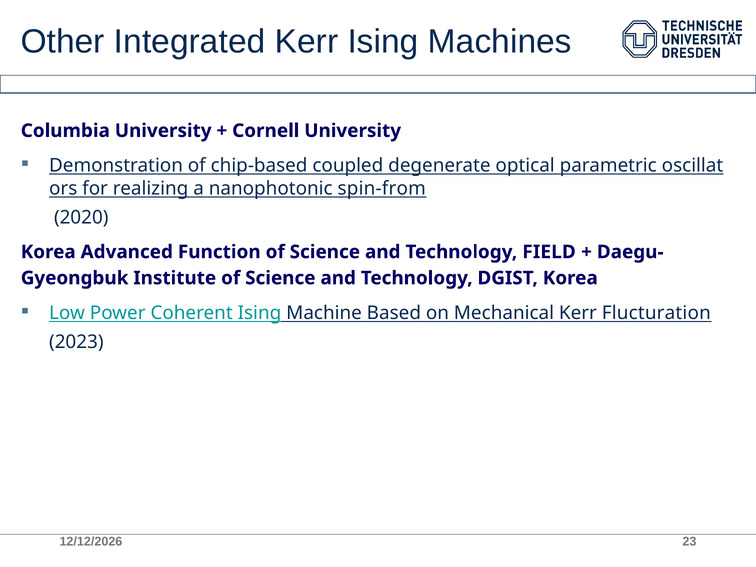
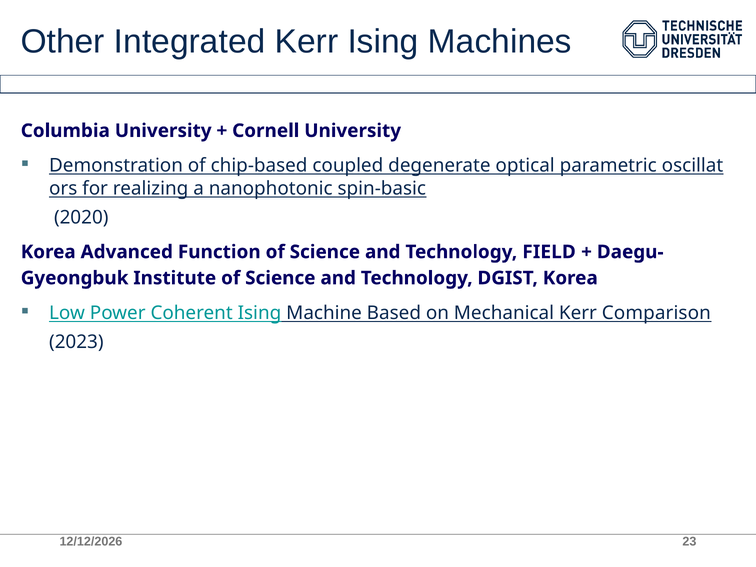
spin-from: spin-from -> spin-basic (382, 188)
Flucturation: Flucturation -> Comparison (656, 313)
